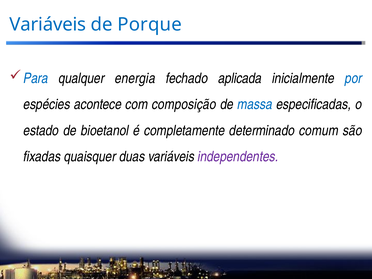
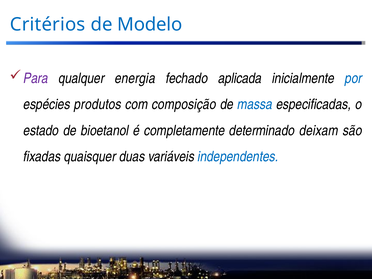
Variáveis: Variáveis -> Critérios (48, 25)
Porque: Porque -> Modelo (150, 25)
Para colour: blue -> purple (36, 78)
acontece: acontece -> produtos (98, 104)
comum: comum -> deixam (319, 130)
independentes colour: purple -> blue (238, 157)
